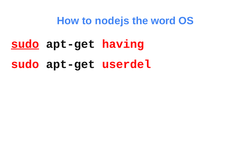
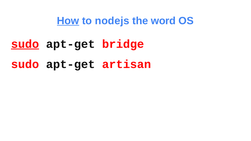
How underline: none -> present (68, 21)
having: having -> bridge (123, 44)
userdel: userdel -> artisan (127, 64)
